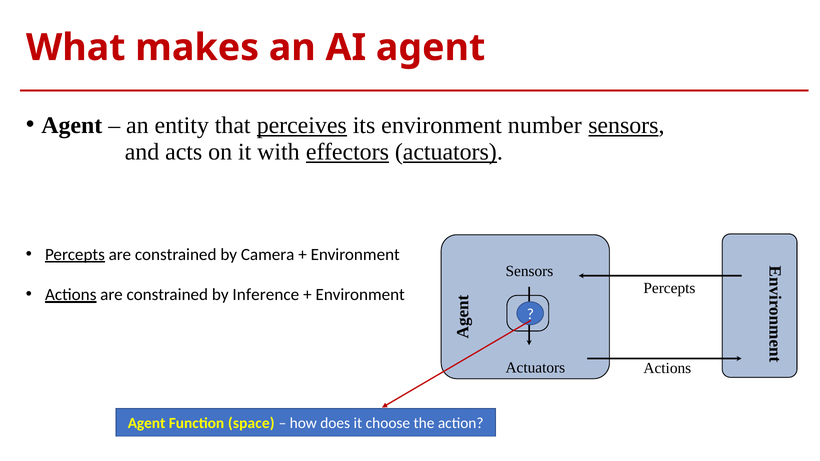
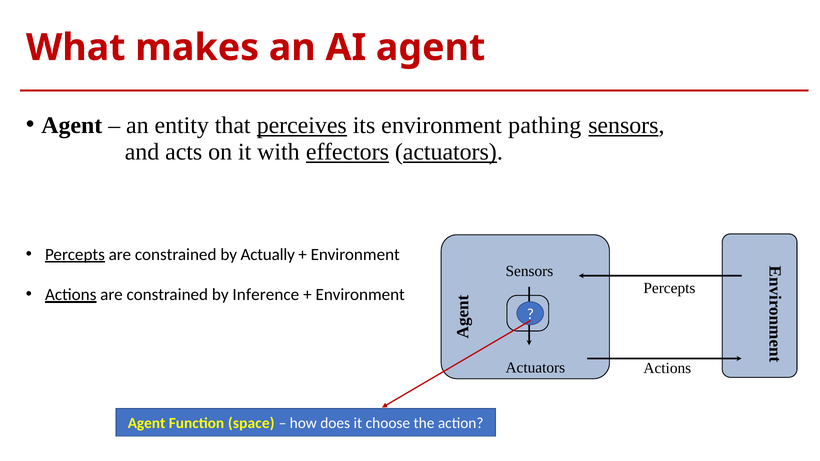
number: number -> pathing (545, 125)
Camera: Camera -> Actually (268, 255)
